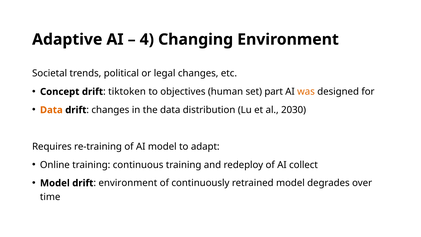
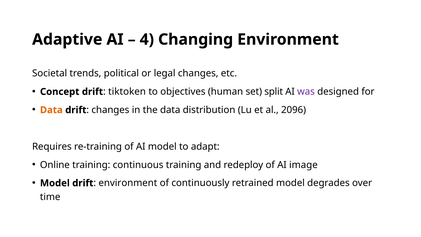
part: part -> split (274, 92)
was colour: orange -> purple (306, 92)
2030: 2030 -> 2096 (294, 110)
collect: collect -> image (303, 165)
